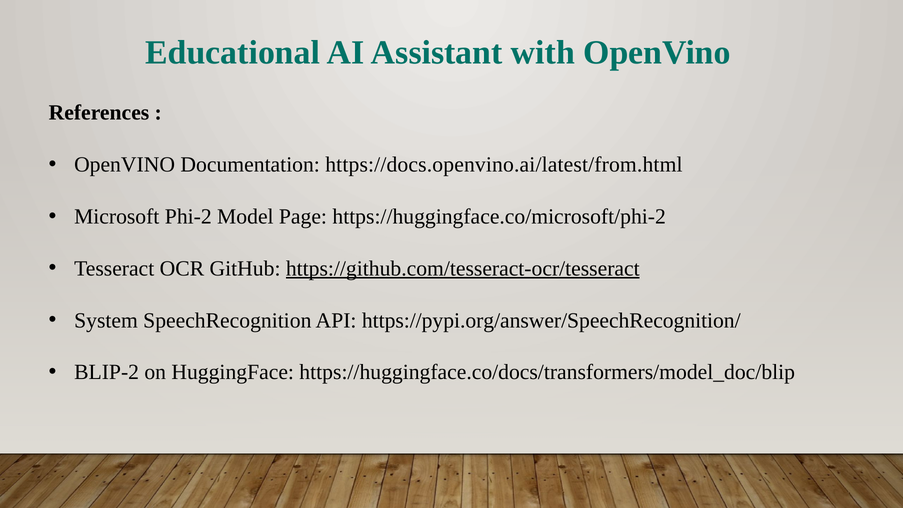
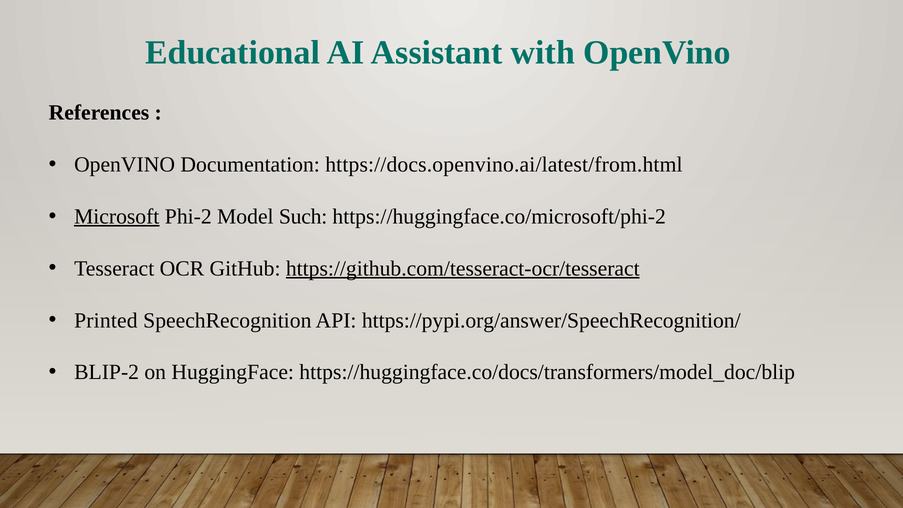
Microsoft underline: none -> present (117, 217)
Page: Page -> Such (303, 217)
System: System -> Printed (106, 320)
